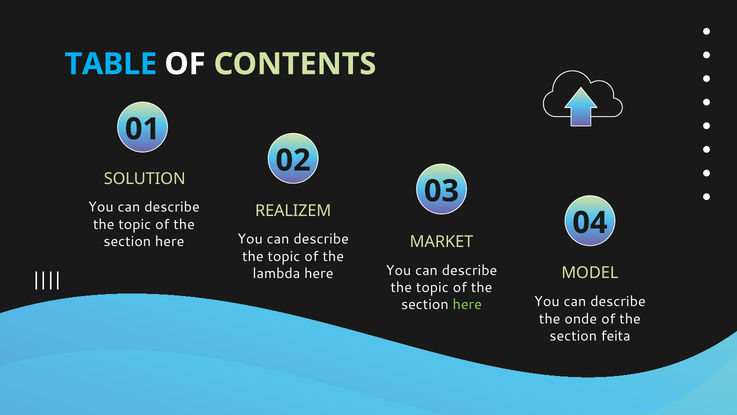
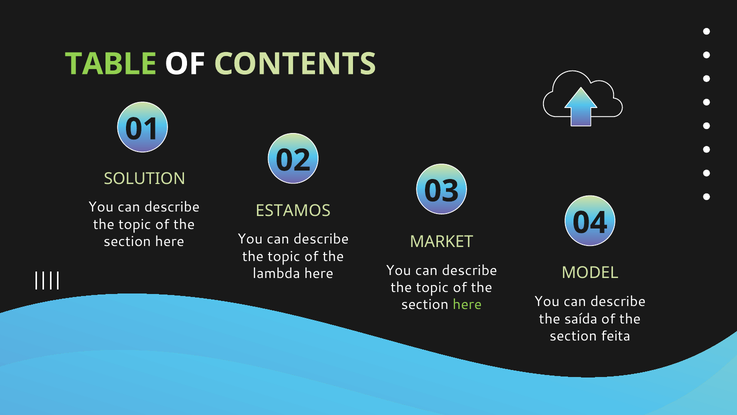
TABLE colour: light blue -> light green (111, 64)
REALIZEM: REALIZEM -> ESTAMOS (293, 211)
onde: onde -> saída (581, 318)
